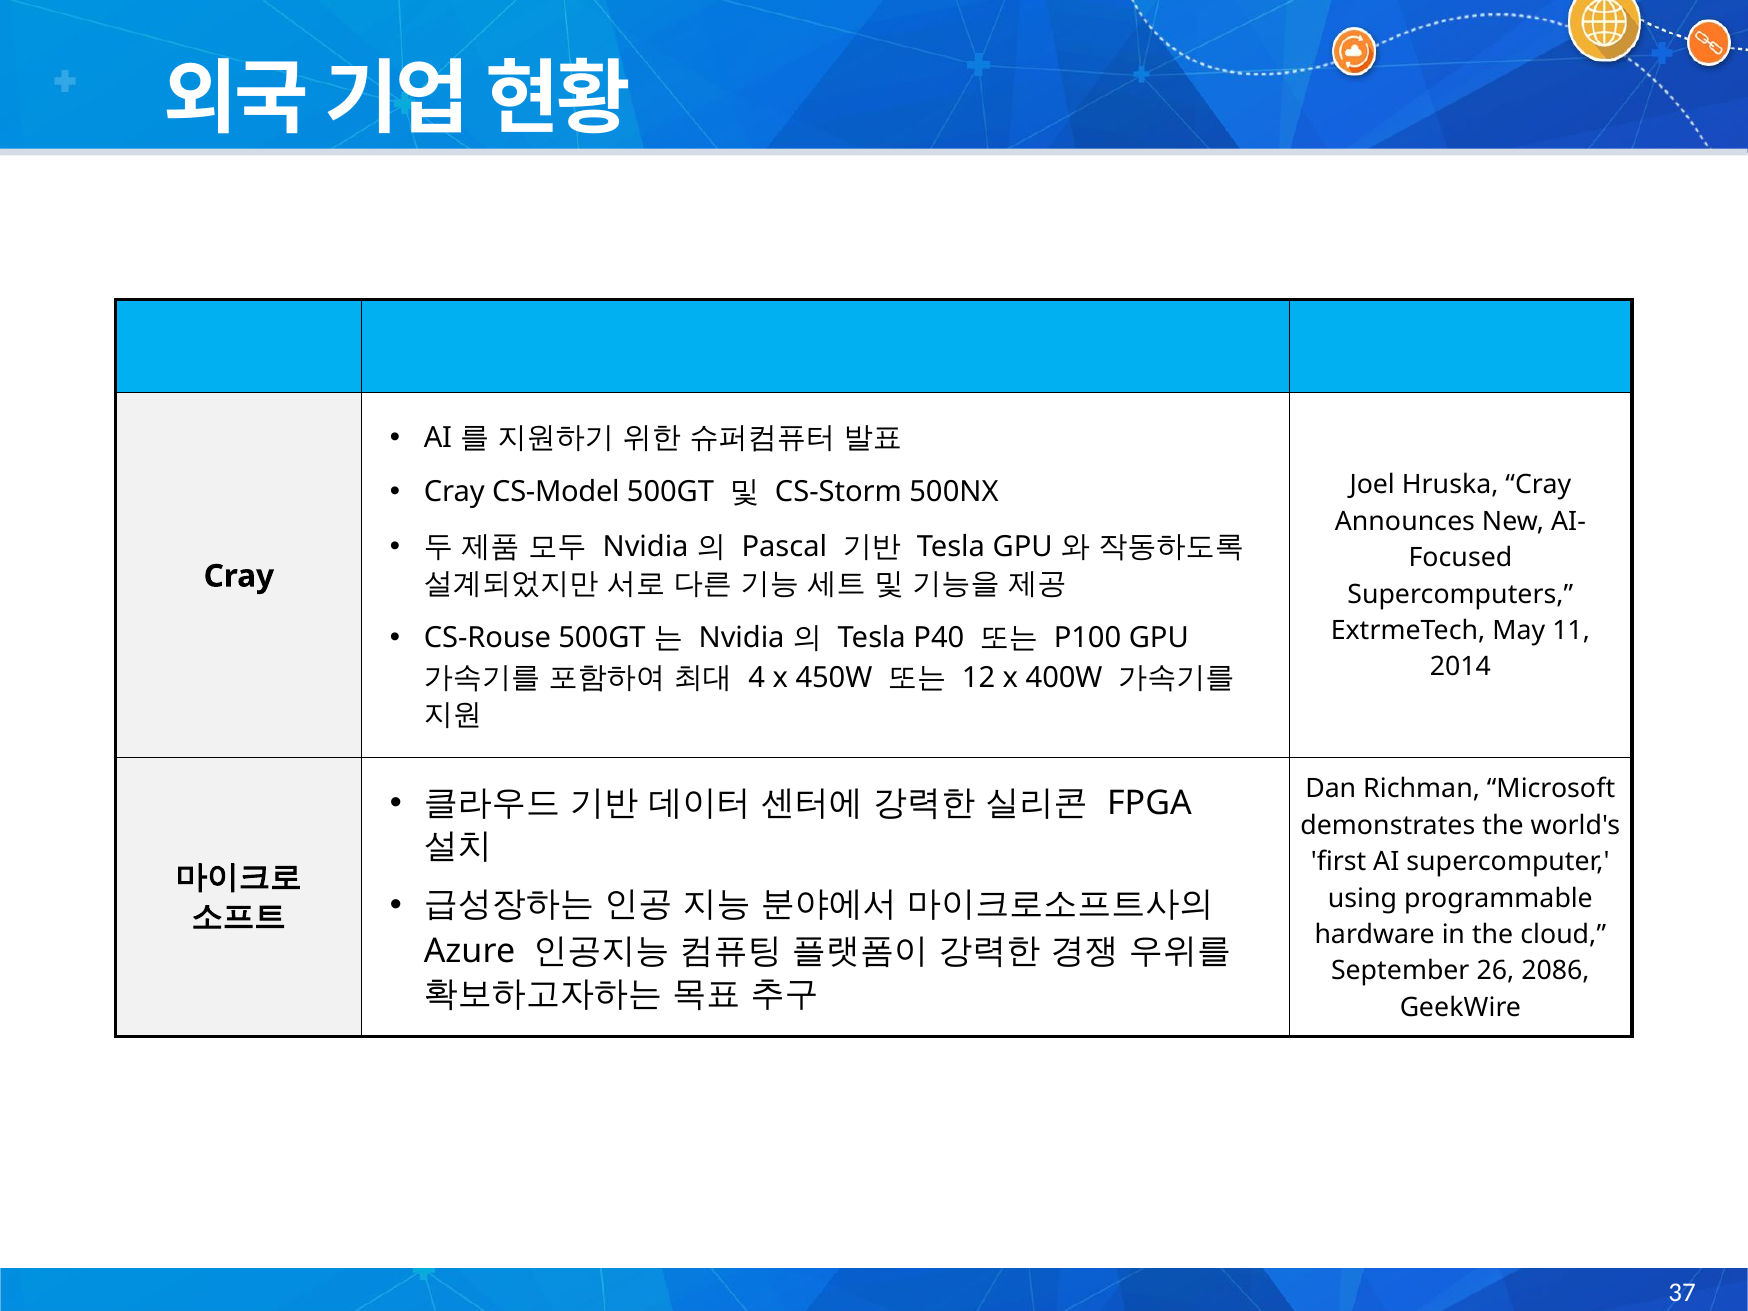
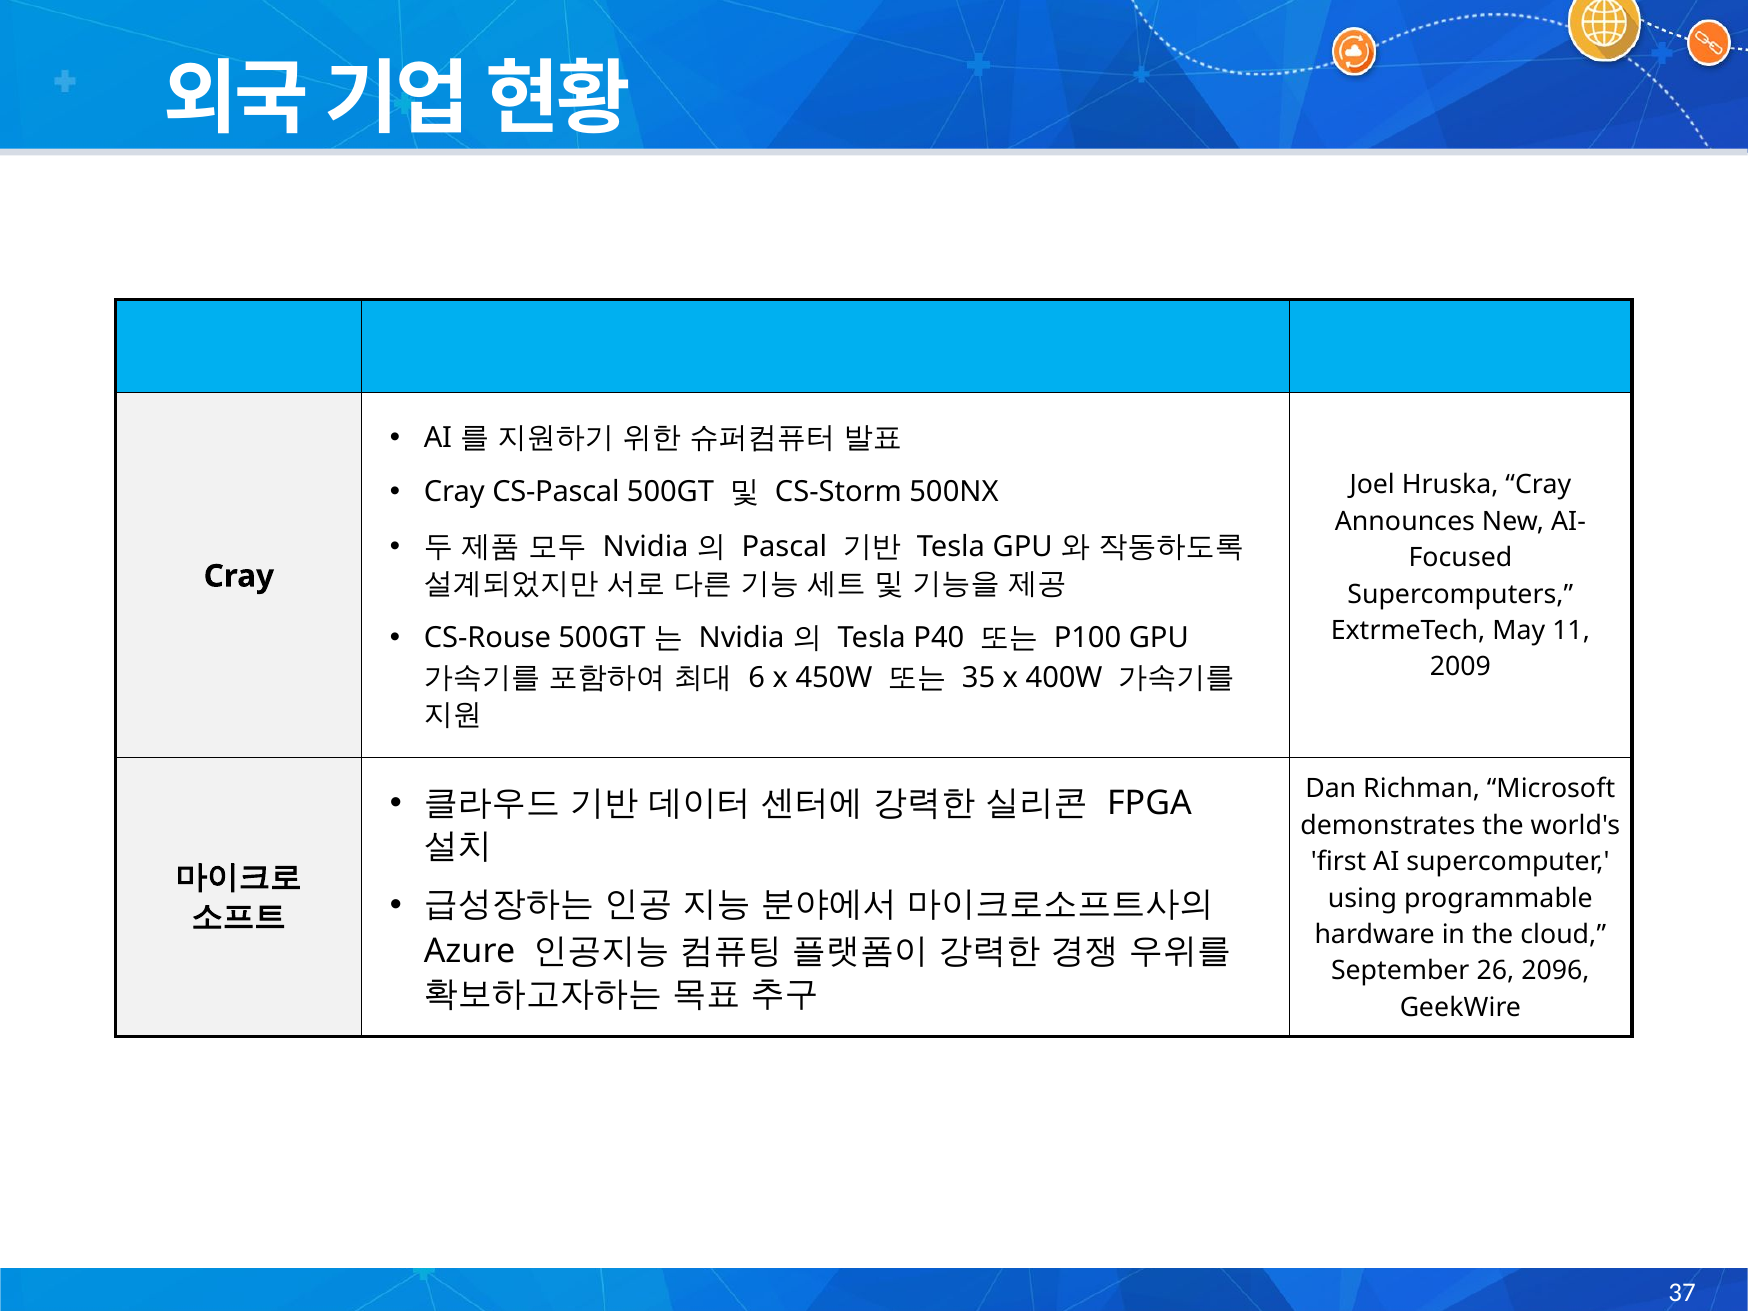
CS-Model: CS-Model -> CS-Pascal (556, 492)
2014: 2014 -> 2009 (1460, 667)
4: 4 -> 6 (757, 678)
12: 12 -> 35 (979, 678)
2086: 2086 -> 2096 (1555, 971)
